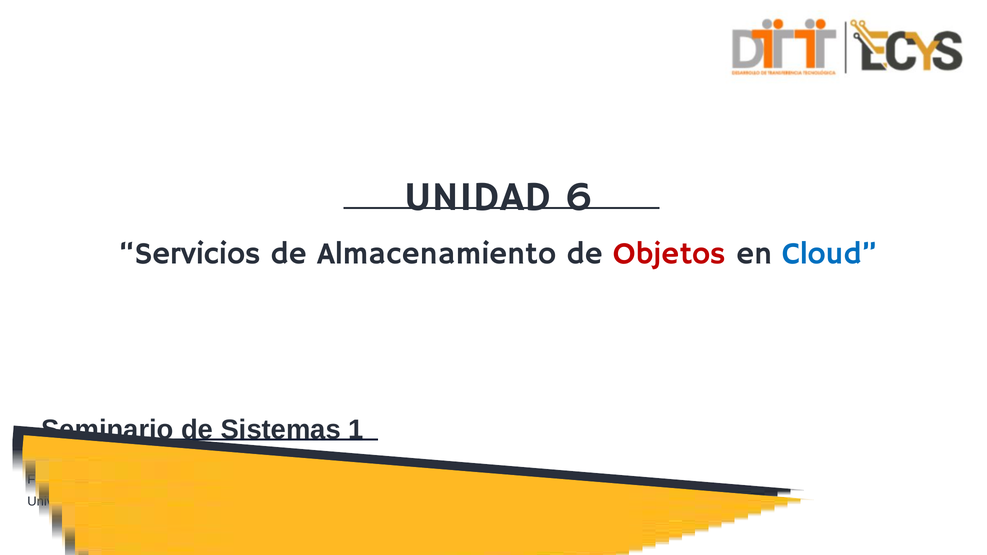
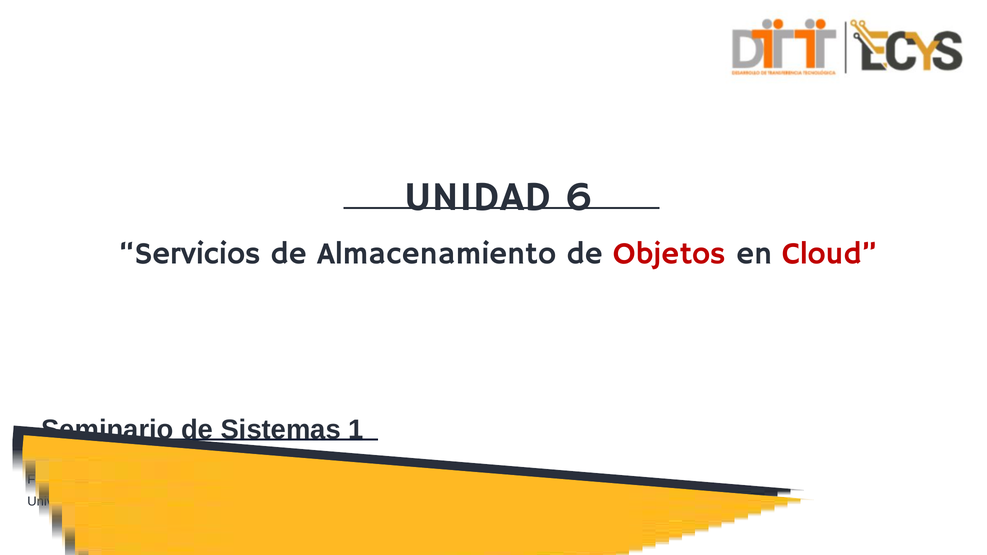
Cloud colour: blue -> red (830, 254)
